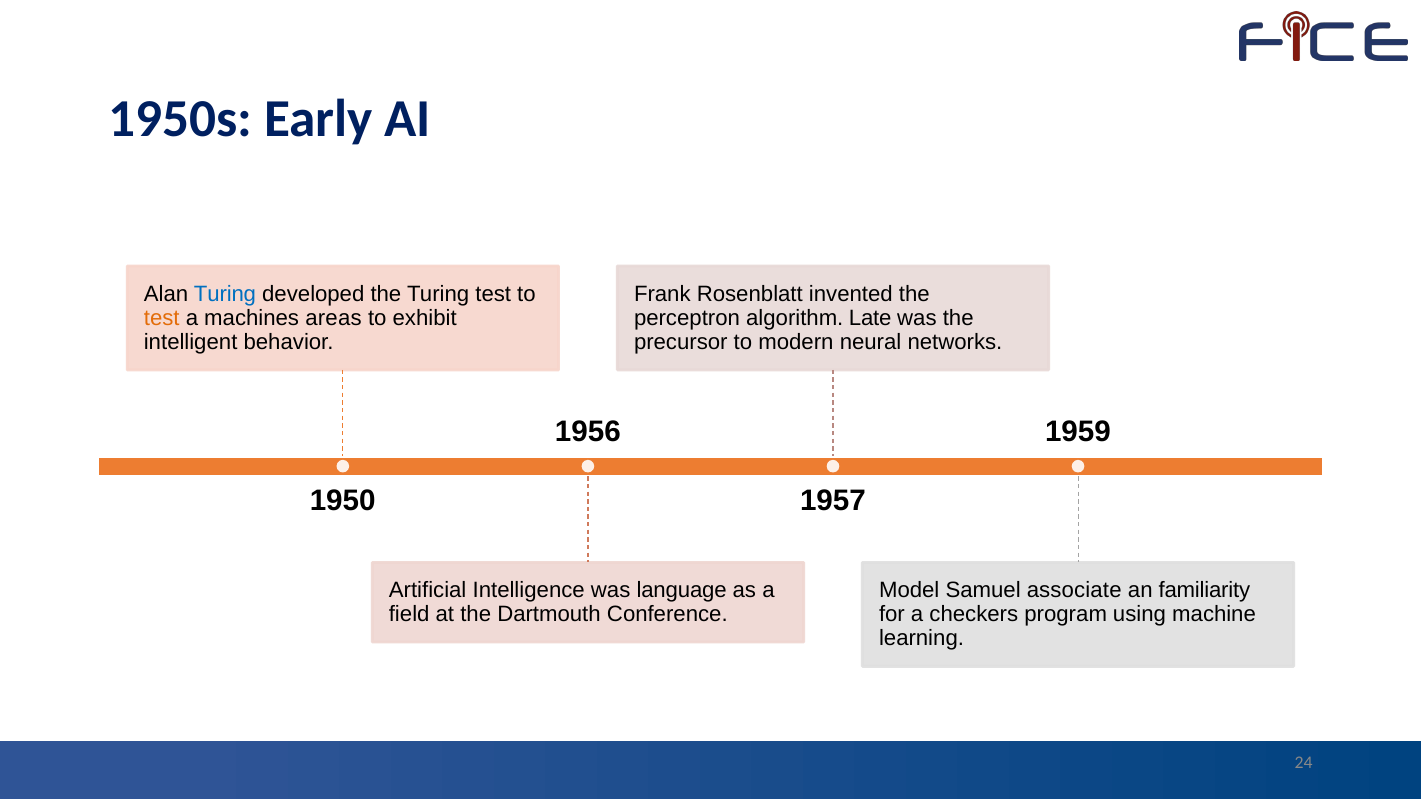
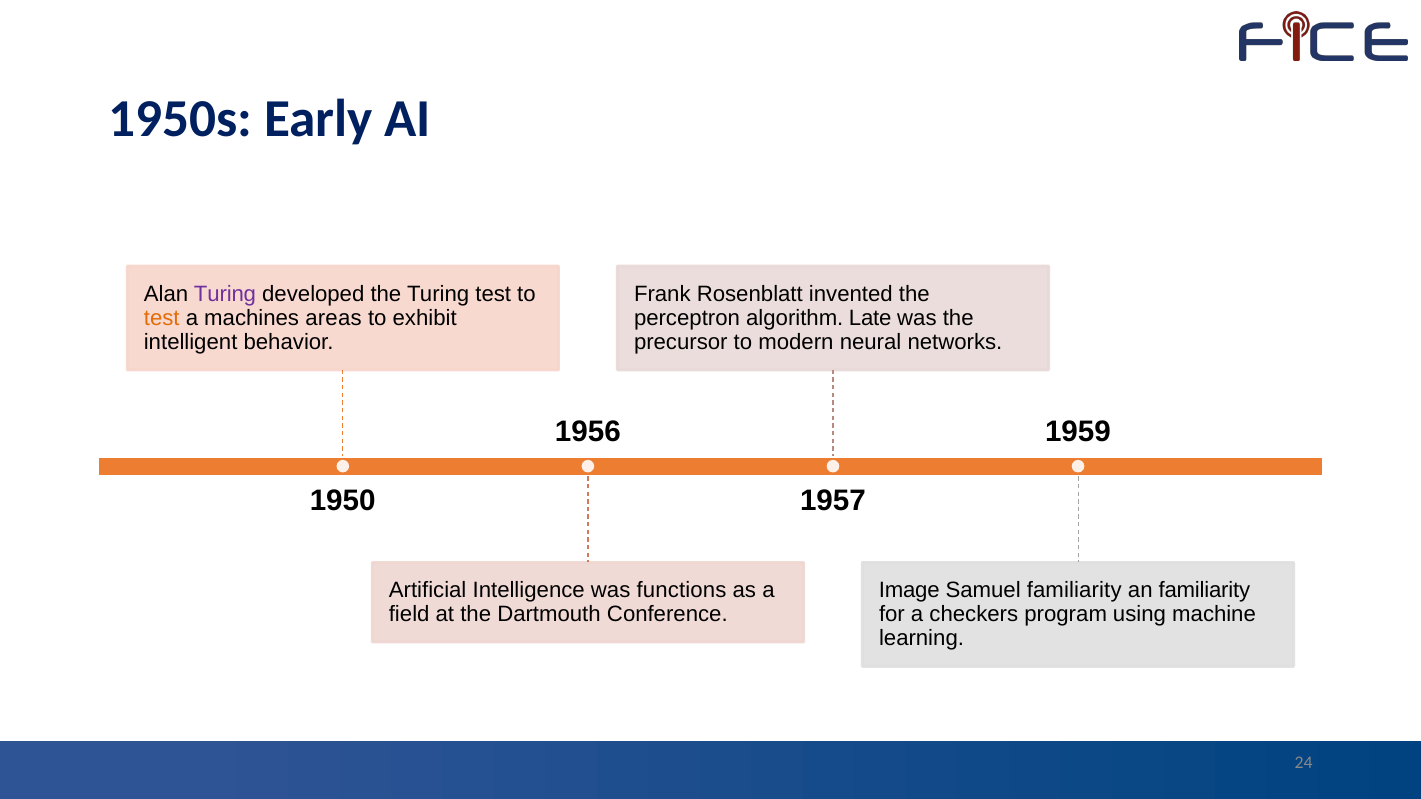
Turing colour: blue -> purple (225, 294)
language: language -> functions (681, 590)
Model: Model -> Image (909, 590)
Samuel associate: associate -> familiarity (1074, 590)
